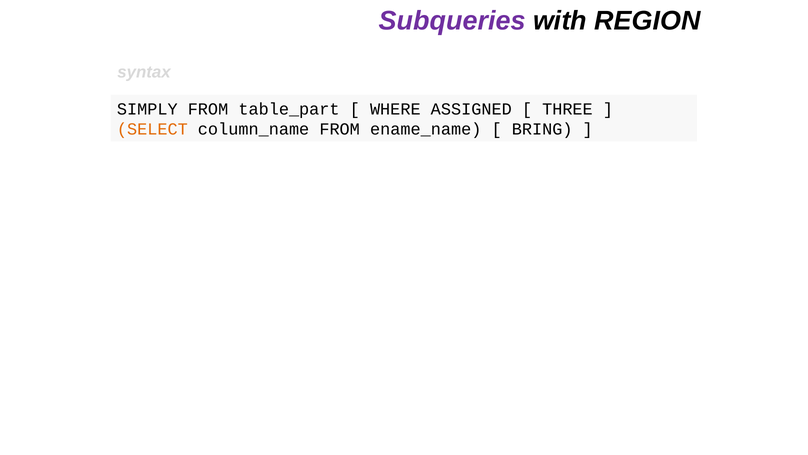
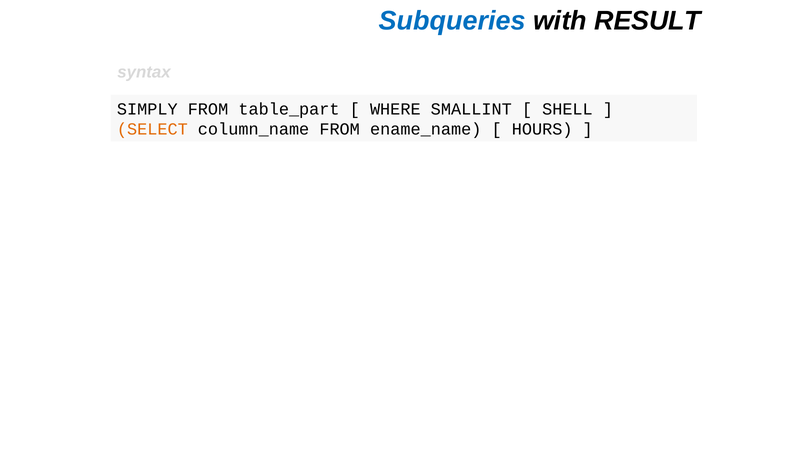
Subqueries colour: purple -> blue (452, 21)
REGION: REGION -> RESULT (648, 21)
ASSIGNED: ASSIGNED -> SMALLINT (471, 109)
THREE: THREE -> SHELL (567, 109)
BRING: BRING -> HOURS (542, 129)
